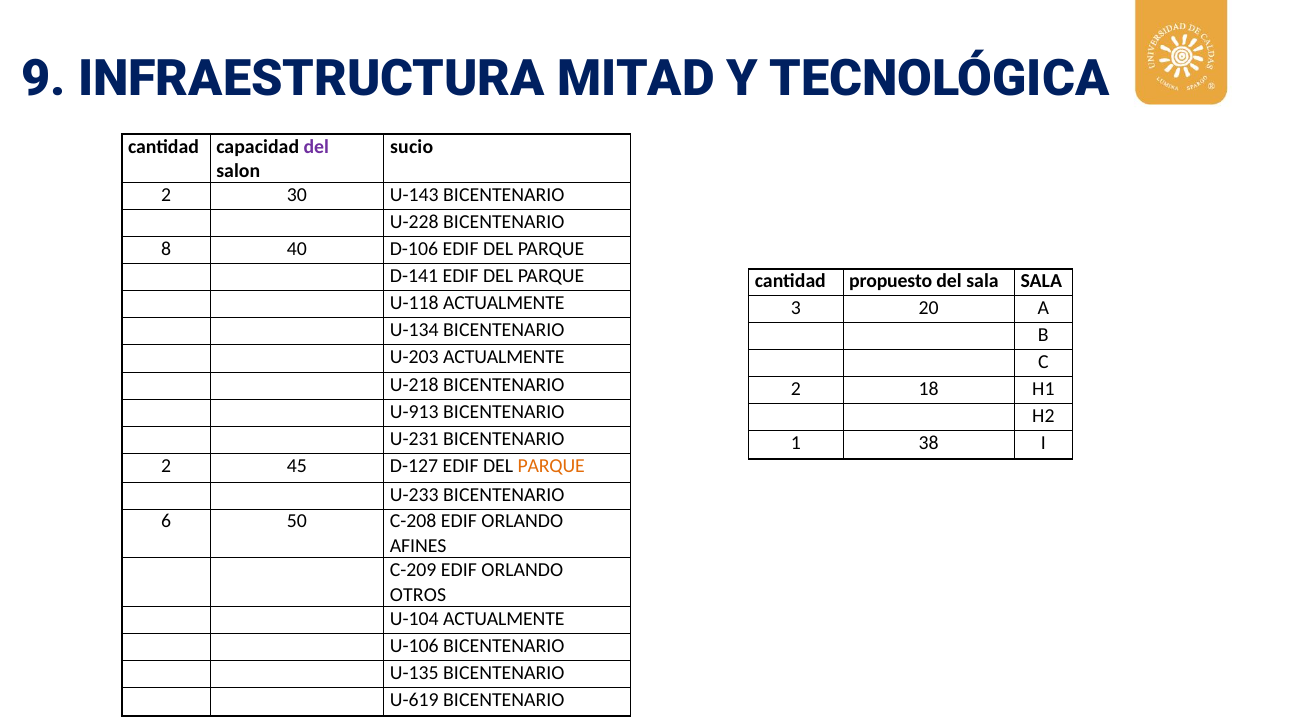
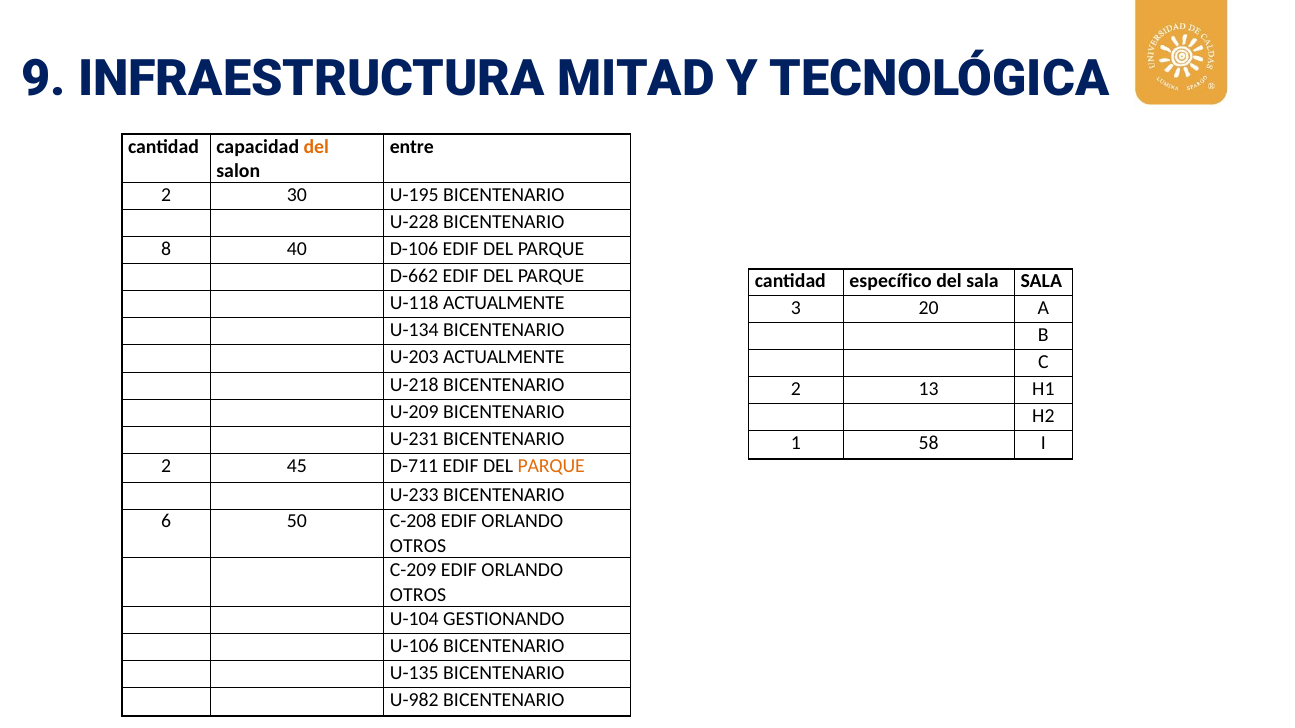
del colour: purple -> orange (316, 147)
sucio: sucio -> entre (412, 147)
U-143: U-143 -> U-195 (414, 195)
D-141: D-141 -> D-662 (414, 276)
propuesto: propuesto -> específico (891, 282)
18: 18 -> 13 (929, 389)
U-913: U-913 -> U-209 (414, 413)
38: 38 -> 58 (929, 443)
D-127: D-127 -> D-711 (414, 467)
AFINES: AFINES -> OTROS (418, 546)
U-104 ACTUALMENTE: ACTUALMENTE -> GESTIONANDO (504, 620)
U-619: U-619 -> U-982 (414, 700)
